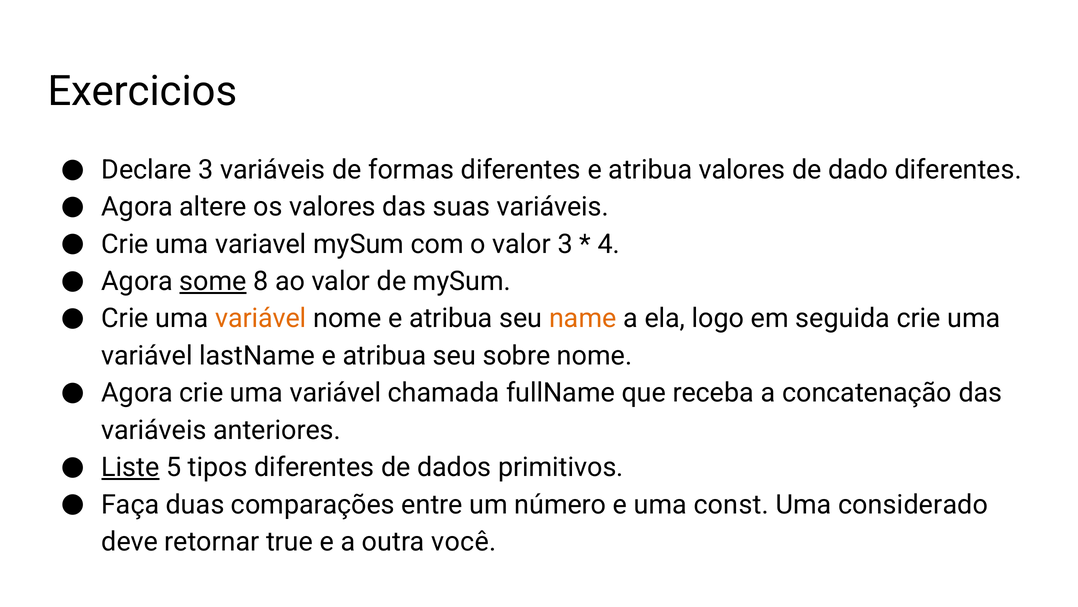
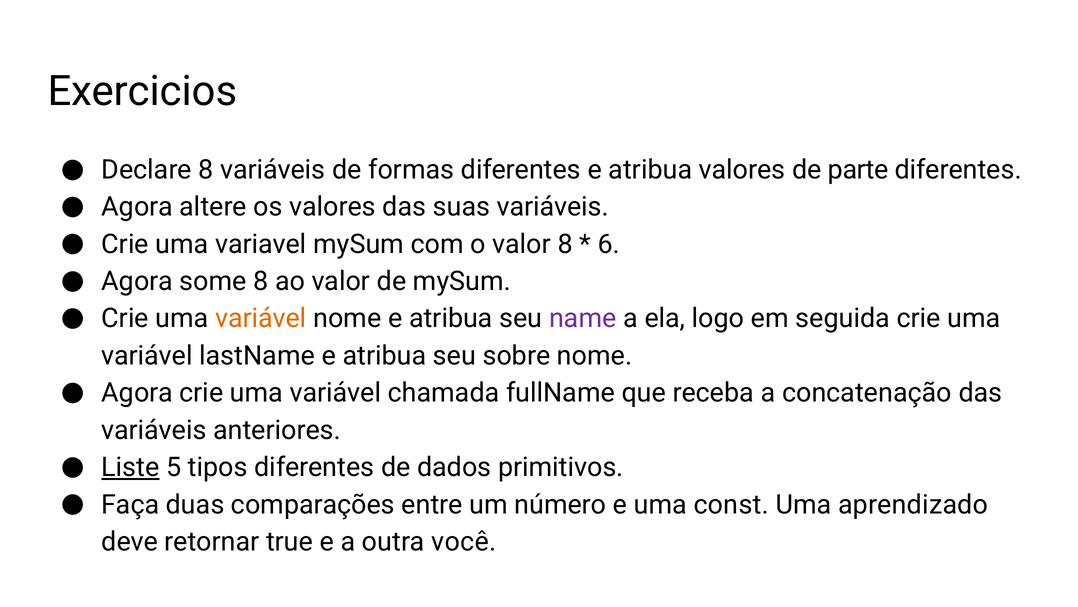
Declare 3: 3 -> 8 (206, 170)
dado: dado -> parte (858, 170)
valor 3: 3 -> 8 (565, 244)
4: 4 -> 6 (609, 244)
some underline: present -> none (213, 281)
name colour: orange -> purple (583, 318)
considerado: considerado -> aprendizado (913, 504)
